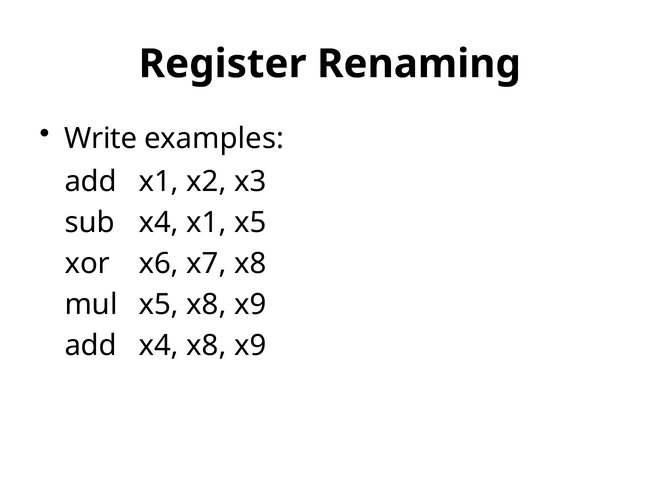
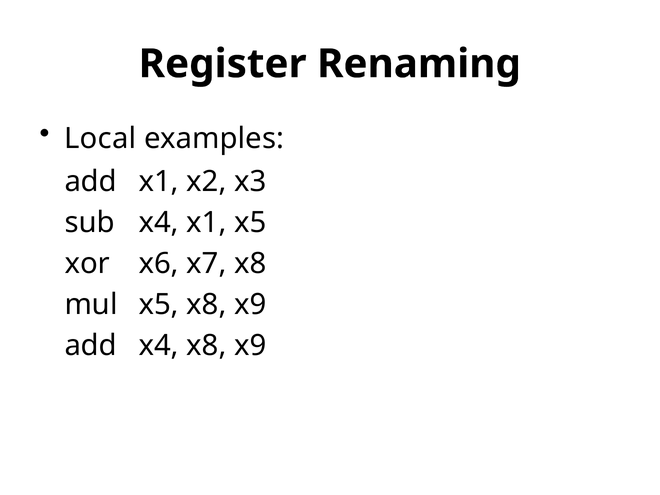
Write: Write -> Local (100, 138)
